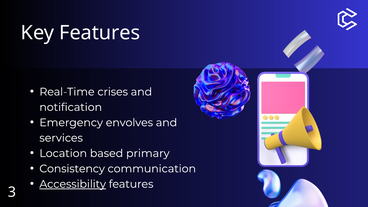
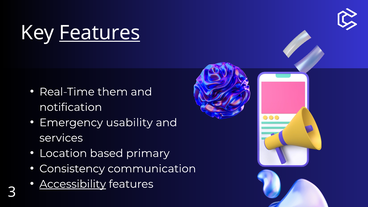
Features underline: none -> present (100, 33)
crises: crises -> them (113, 92)
envolves: envolves -> usability (129, 123)
